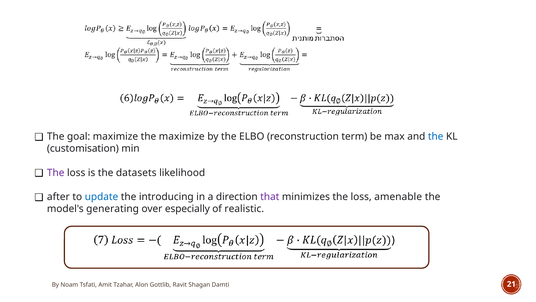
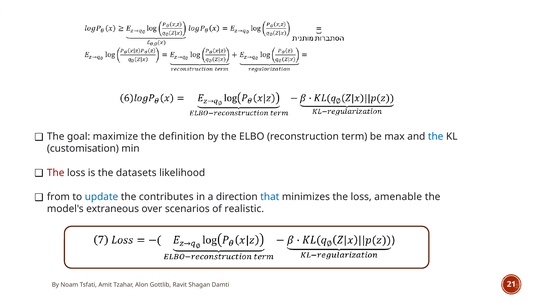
the maximize: maximize -> definition (182, 136)
The colour: purple -> red (56, 172)
after: after -> from (58, 197)
introducing: introducing -> contributes (166, 197)
that colour: purple -> blue (270, 197)
generating: generating -> extraneous (113, 209)
especially: especially -> scenarios (187, 209)
